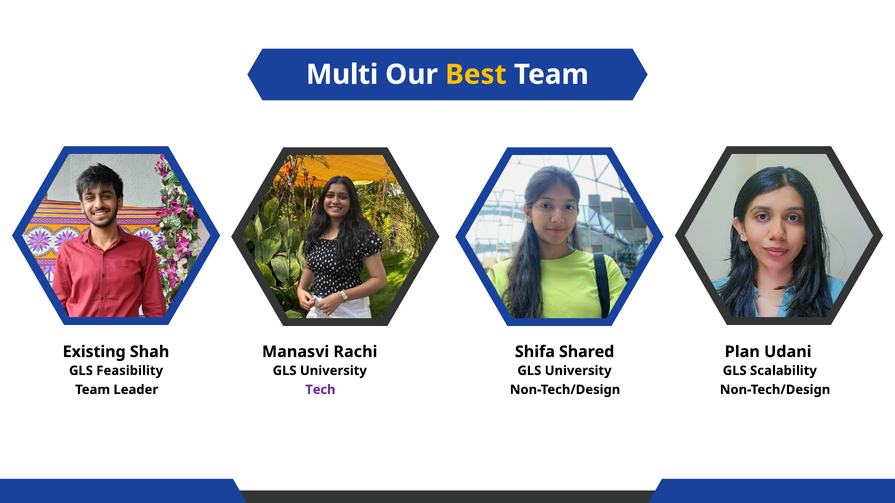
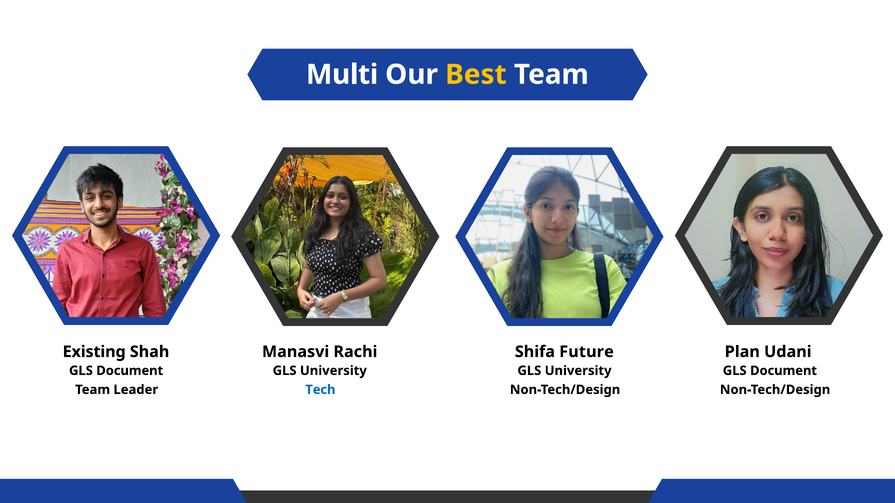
Shared: Shared -> Future (586, 352)
Feasibility: Feasibility -> Document (130, 371)
Scalability: Scalability -> Document (784, 371)
Tech colour: purple -> blue (320, 390)
